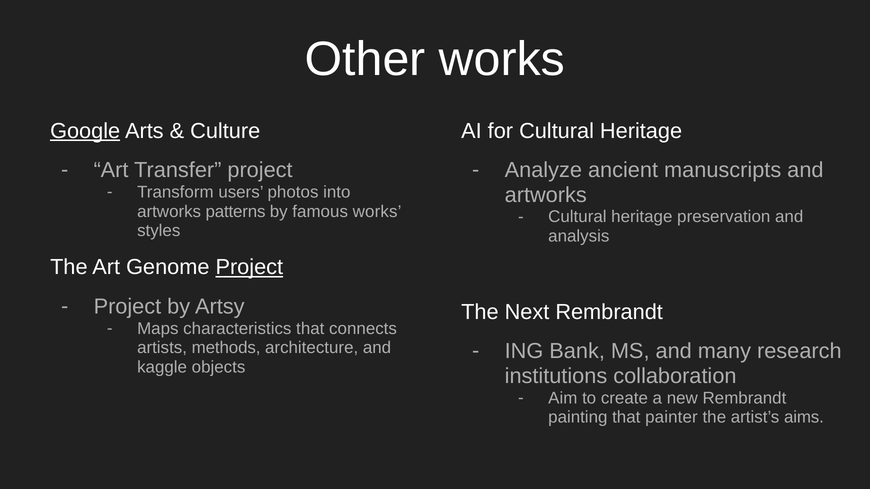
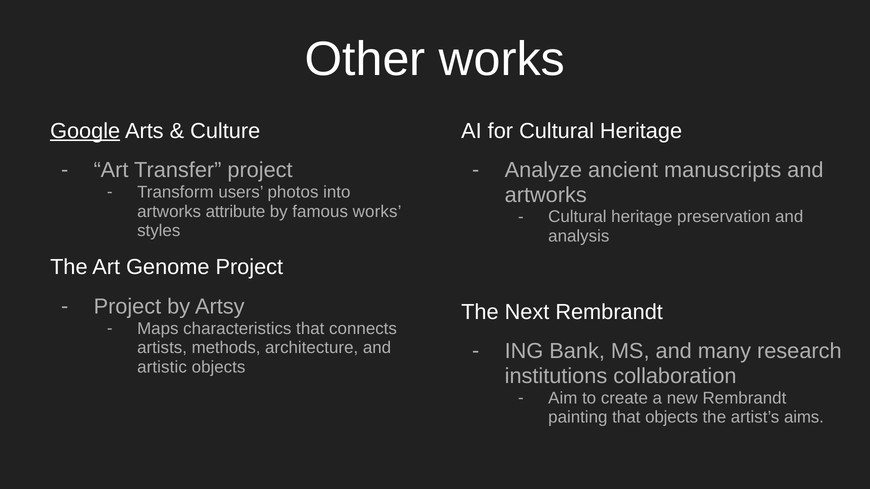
patterns: patterns -> attribute (236, 212)
Project underline: present -> none (249, 268)
kaggle: kaggle -> artistic (162, 367)
that painter: painter -> objects (672, 418)
